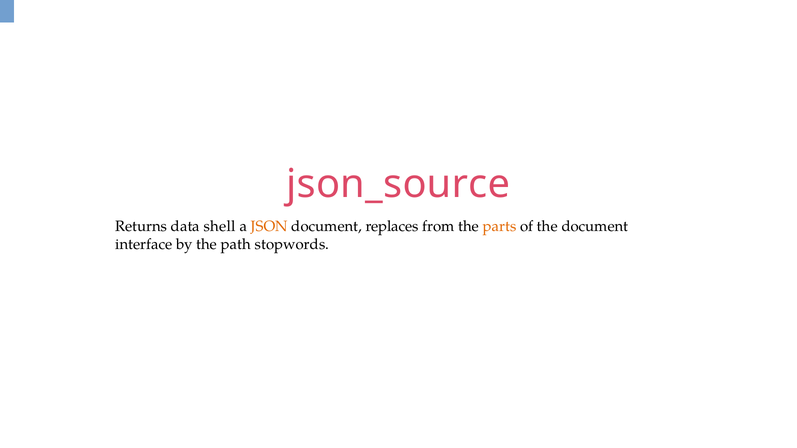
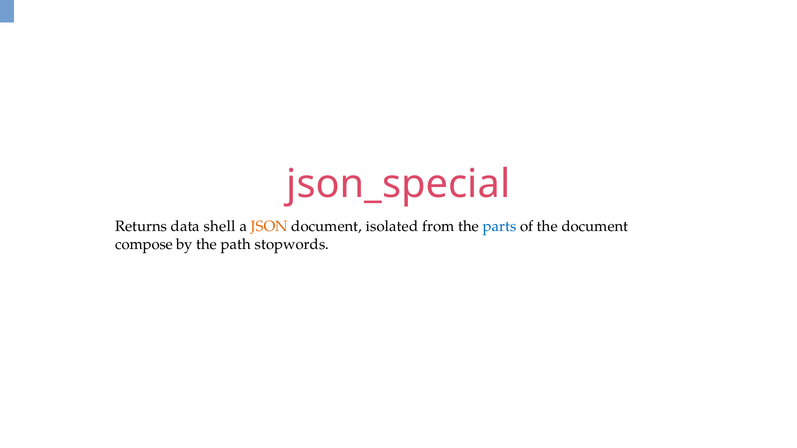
json_source: json_source -> json_special (398, 184)
replaces: replaces -> isolated (392, 226)
parts colour: orange -> blue (500, 226)
interface: interface -> compose (144, 244)
